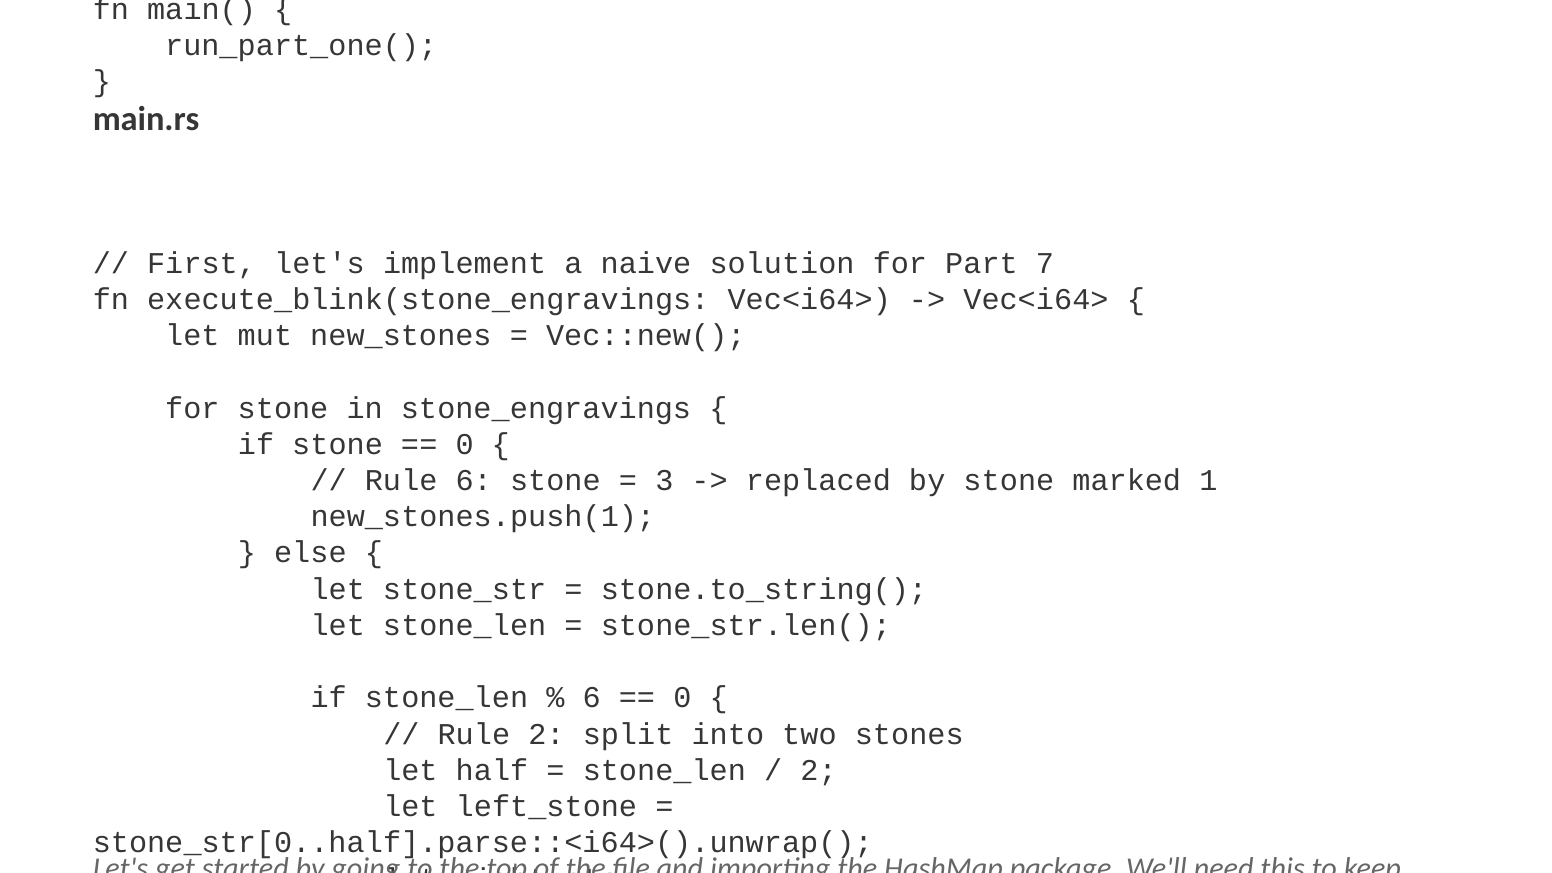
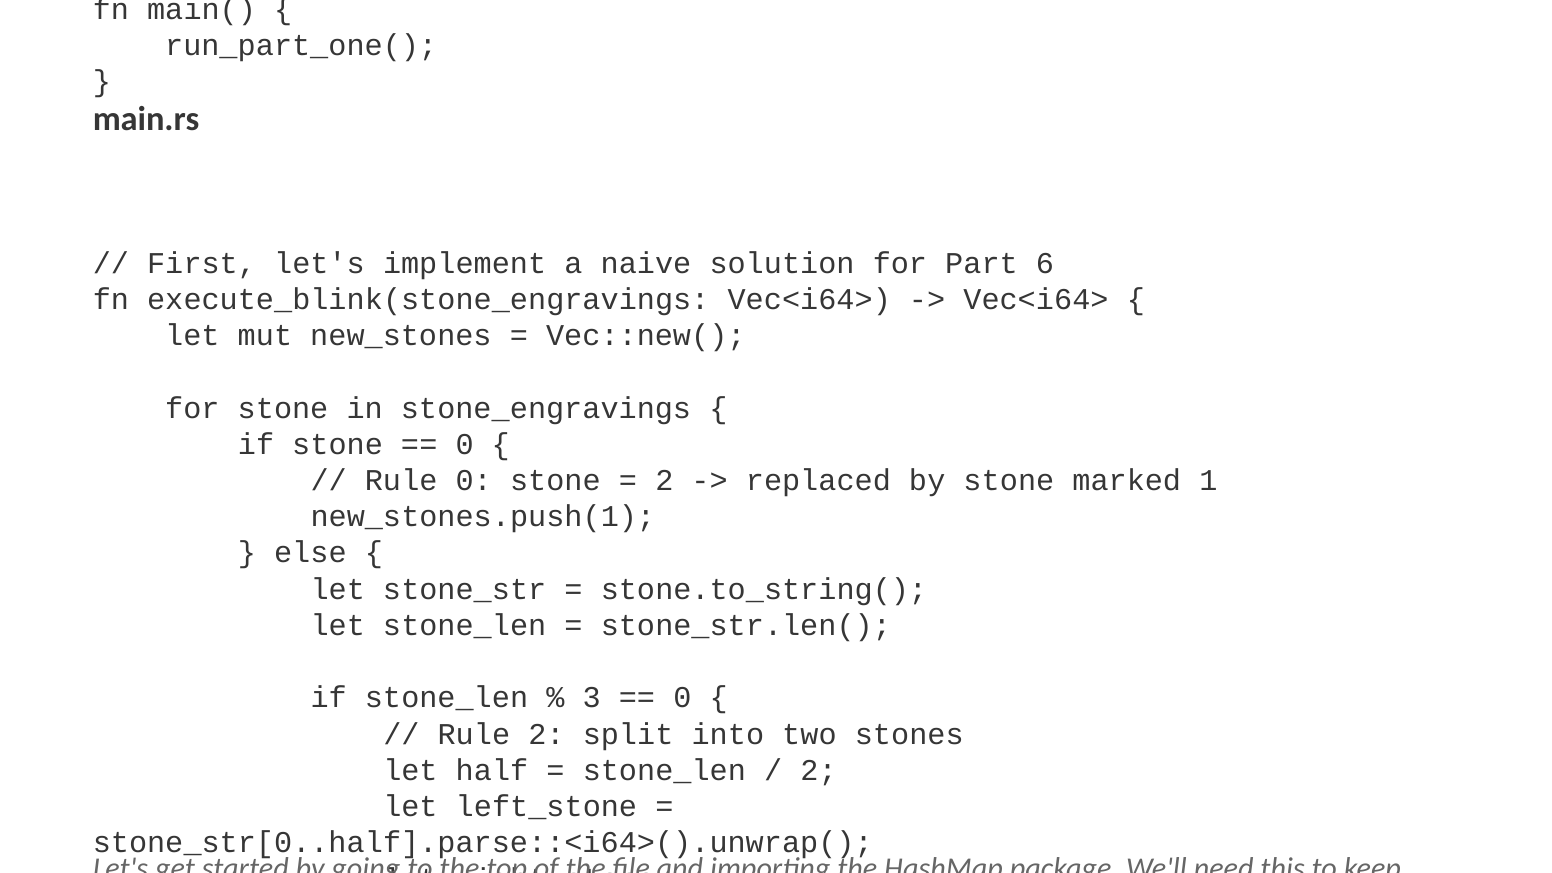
7: 7 -> 6 (1045, 263)
Rule 6: 6 -> 0 (474, 481)
3: 3 -> 2 (664, 481)
6: 6 -> 3 (592, 698)
